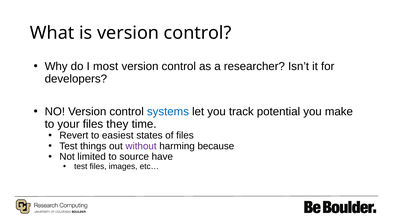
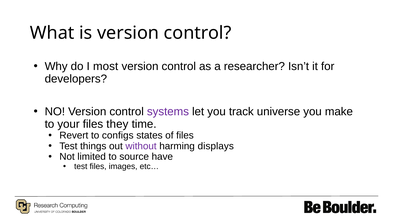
systems colour: blue -> purple (168, 112)
potential: potential -> universe (278, 112)
easiest: easiest -> configs (118, 136)
because: because -> displays (216, 146)
